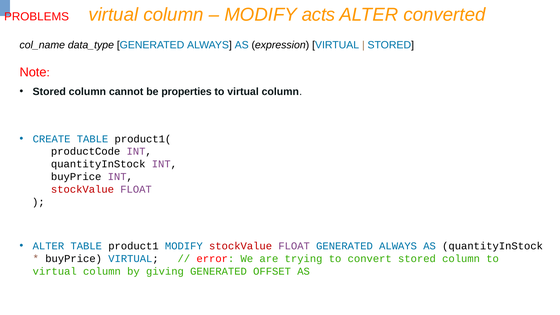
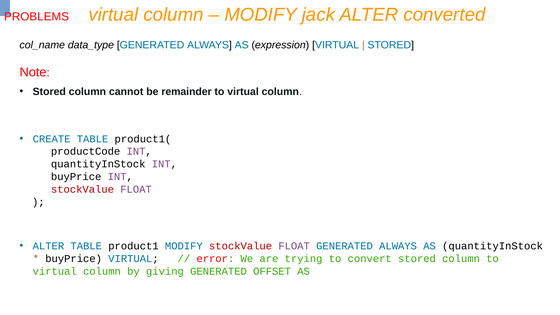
acts: acts -> jack (318, 15)
properties: properties -> remainder (187, 92)
